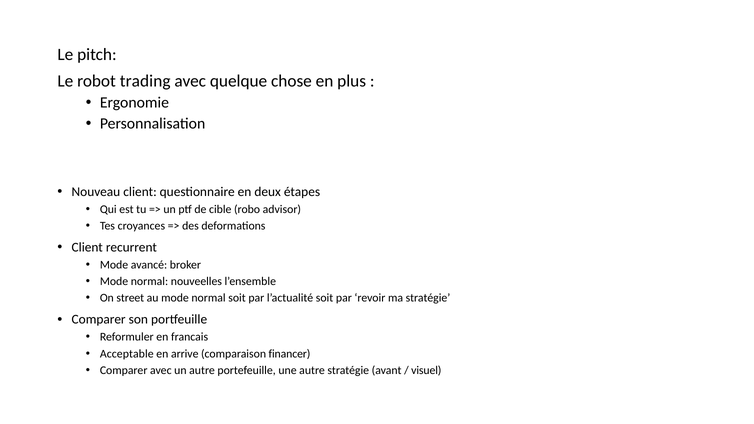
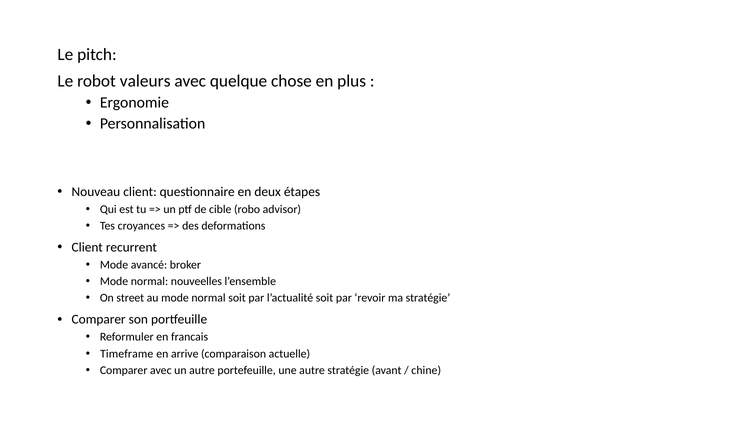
trading: trading -> valeurs (145, 81)
Acceptable: Acceptable -> Timeframe (127, 354)
financer: financer -> actuelle (289, 354)
visuel: visuel -> chine (426, 370)
